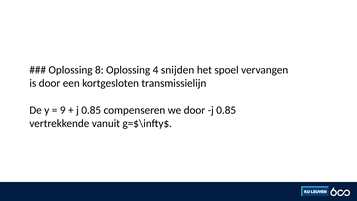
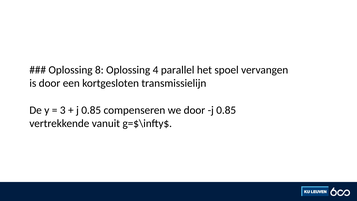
snijden: snijden -> parallel (178, 70)
9: 9 -> 3 (63, 110)
